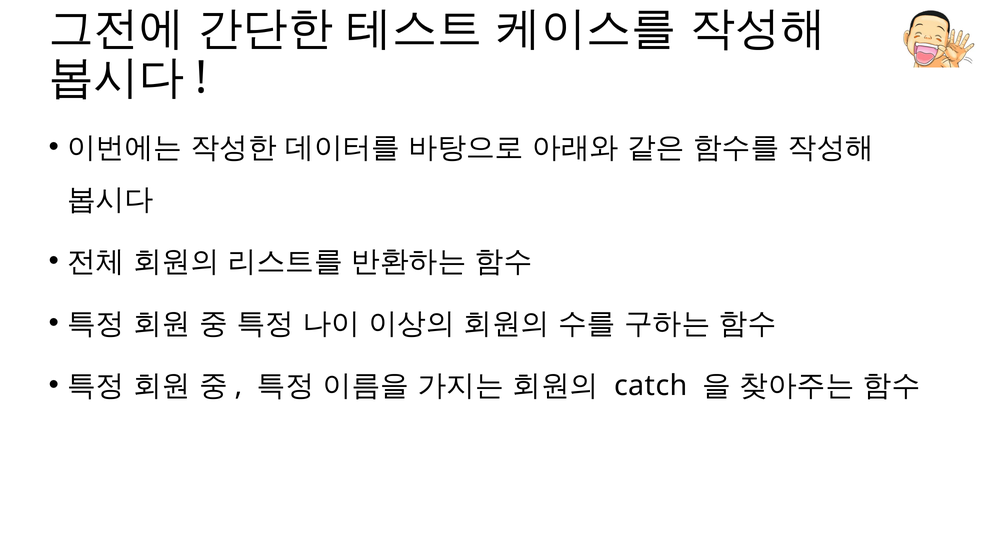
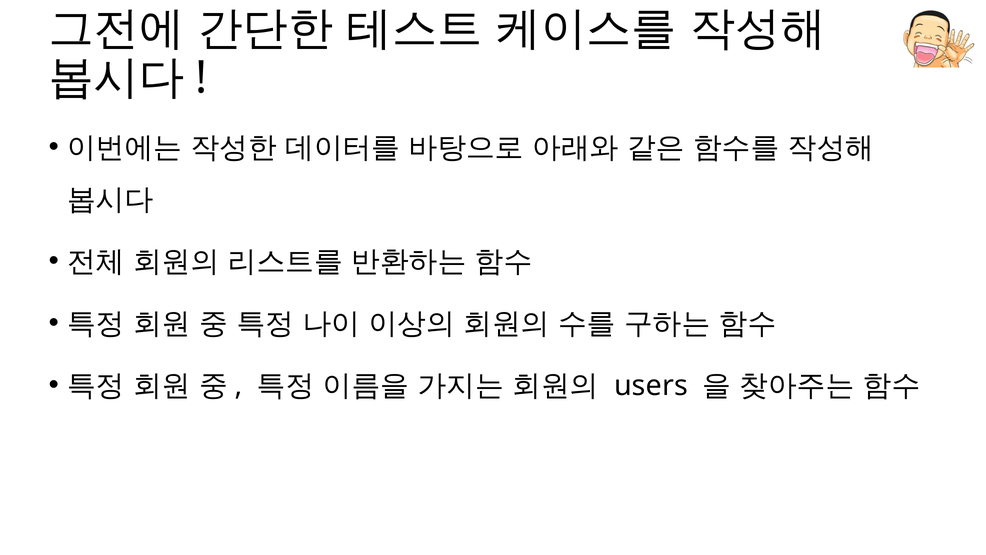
catch: catch -> users (651, 386)
